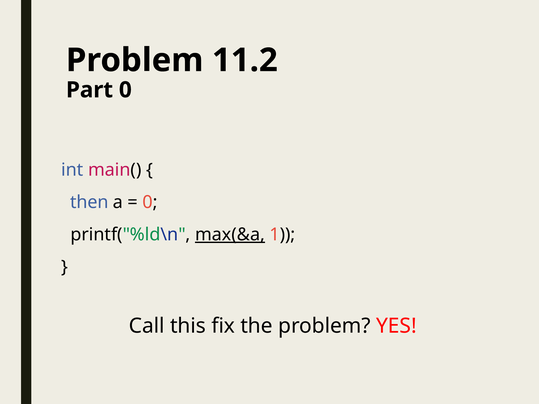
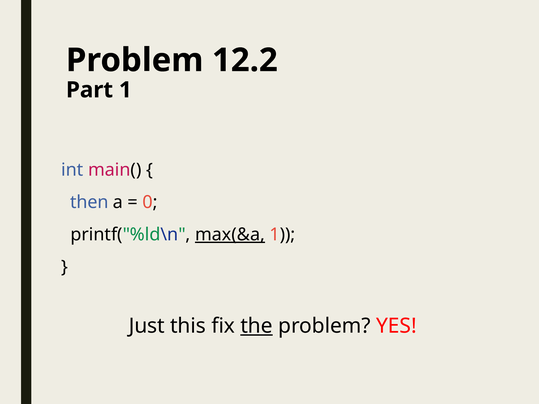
11.2: 11.2 -> 12.2 (245, 60)
Part 0: 0 -> 1 (125, 90)
Call: Call -> Just (147, 326)
the underline: none -> present (257, 326)
